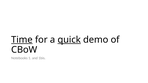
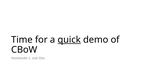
Time underline: present -> none (22, 40)
